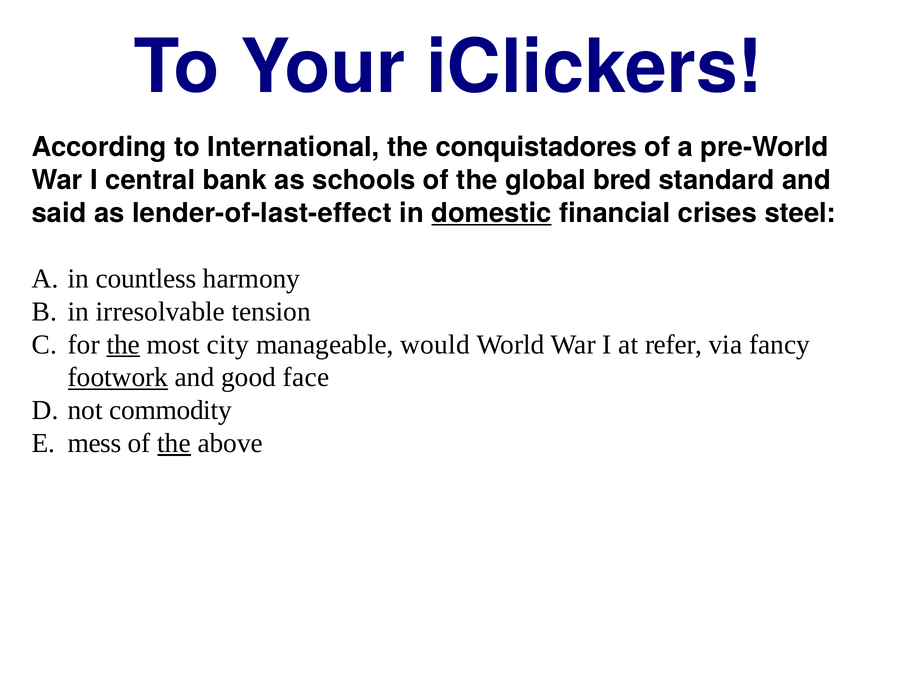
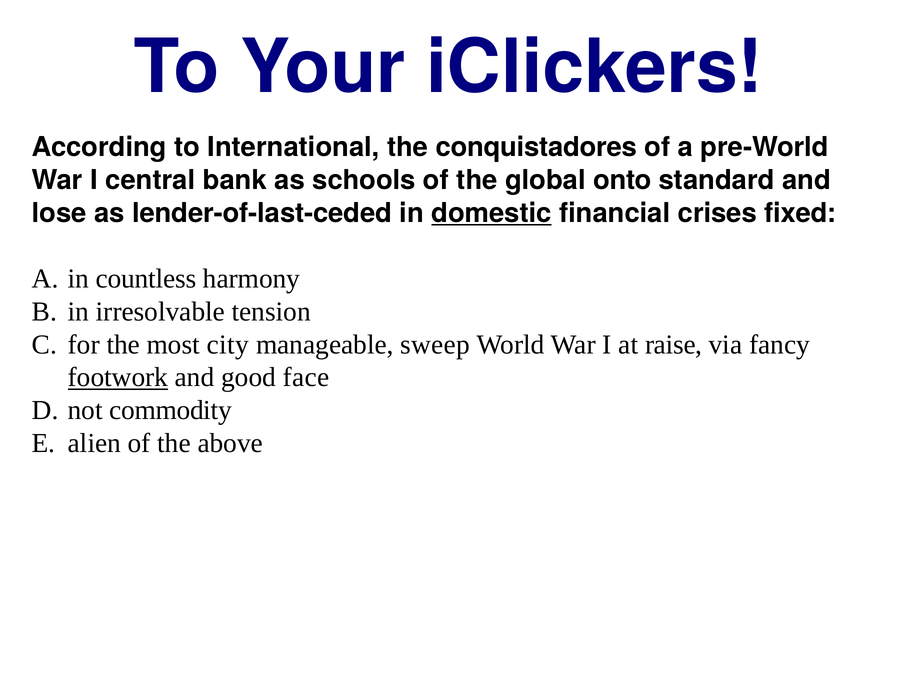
bred: bred -> onto (622, 180)
said: said -> lose (59, 213)
lender-of-last-effect: lender-of-last-effect -> lender-of-last-ceded (262, 213)
steel: steel -> fixed (800, 213)
the underline: present -> none (123, 345)
would: would -> sweep (435, 345)
refer: refer -> raise (674, 345)
mess: mess -> alien (94, 444)
the underline: present -> none (174, 444)
